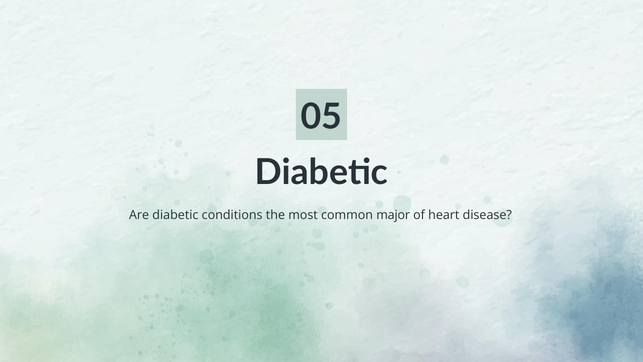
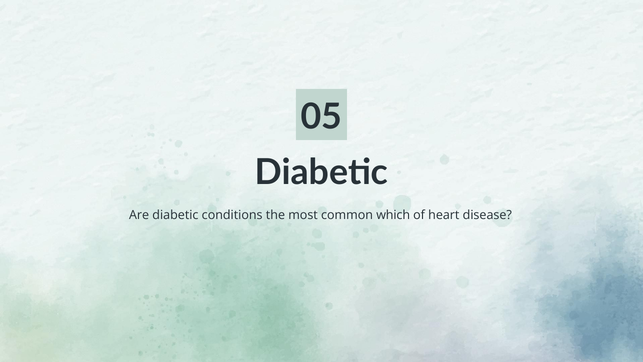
major: major -> which (393, 215)
